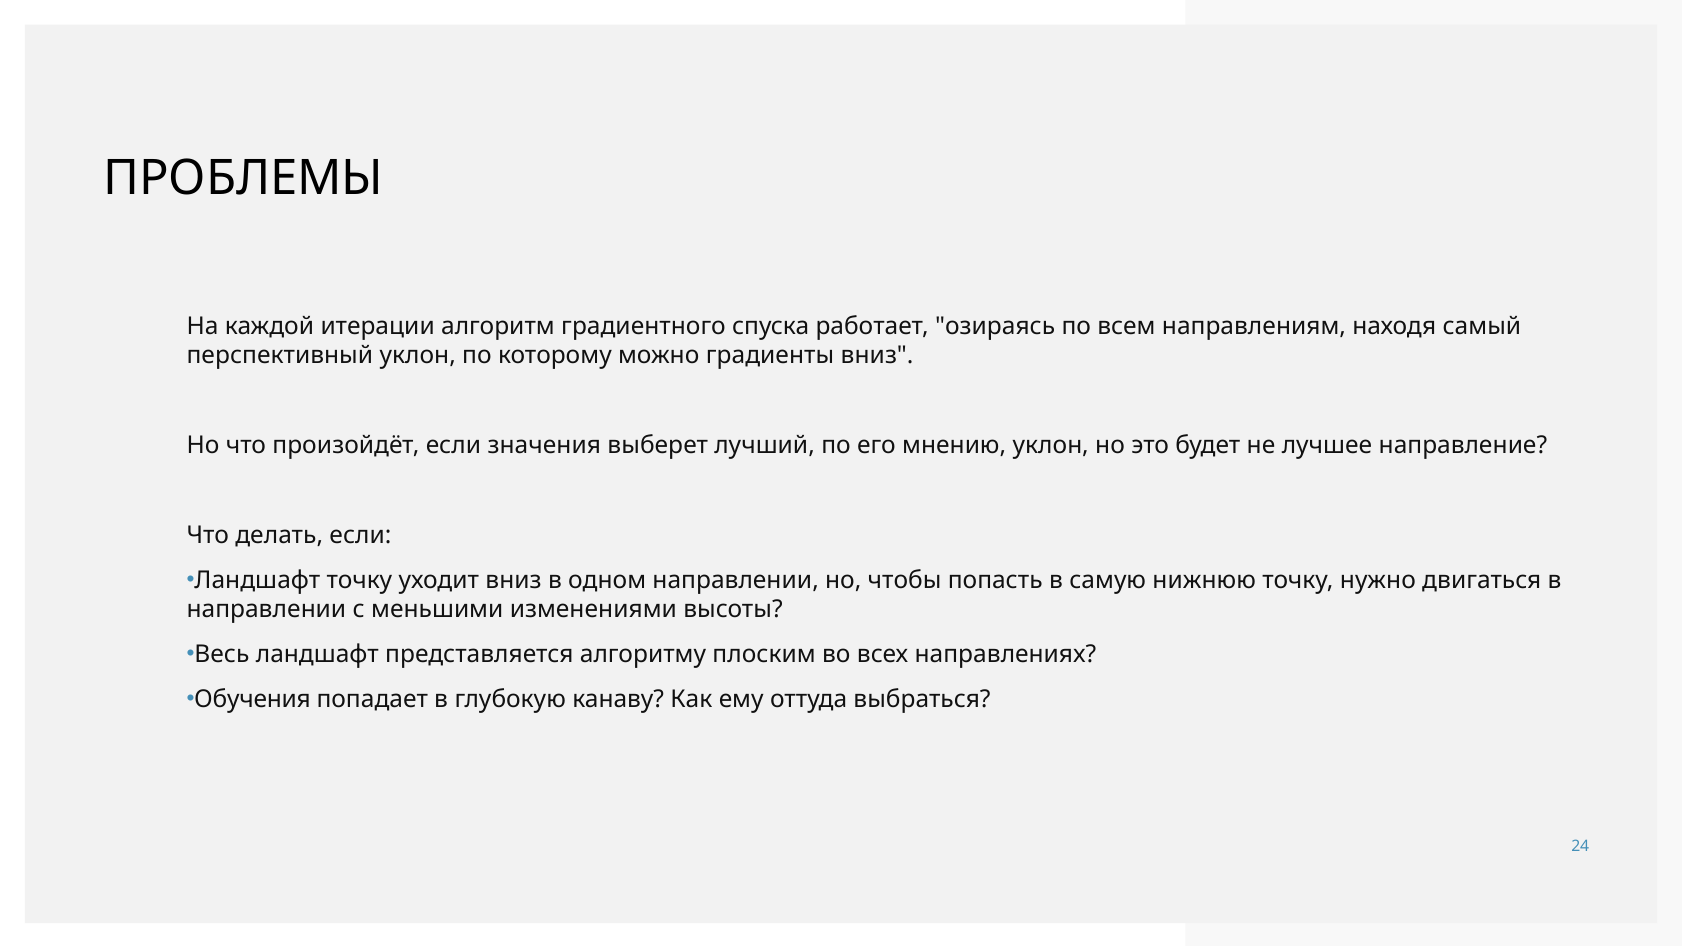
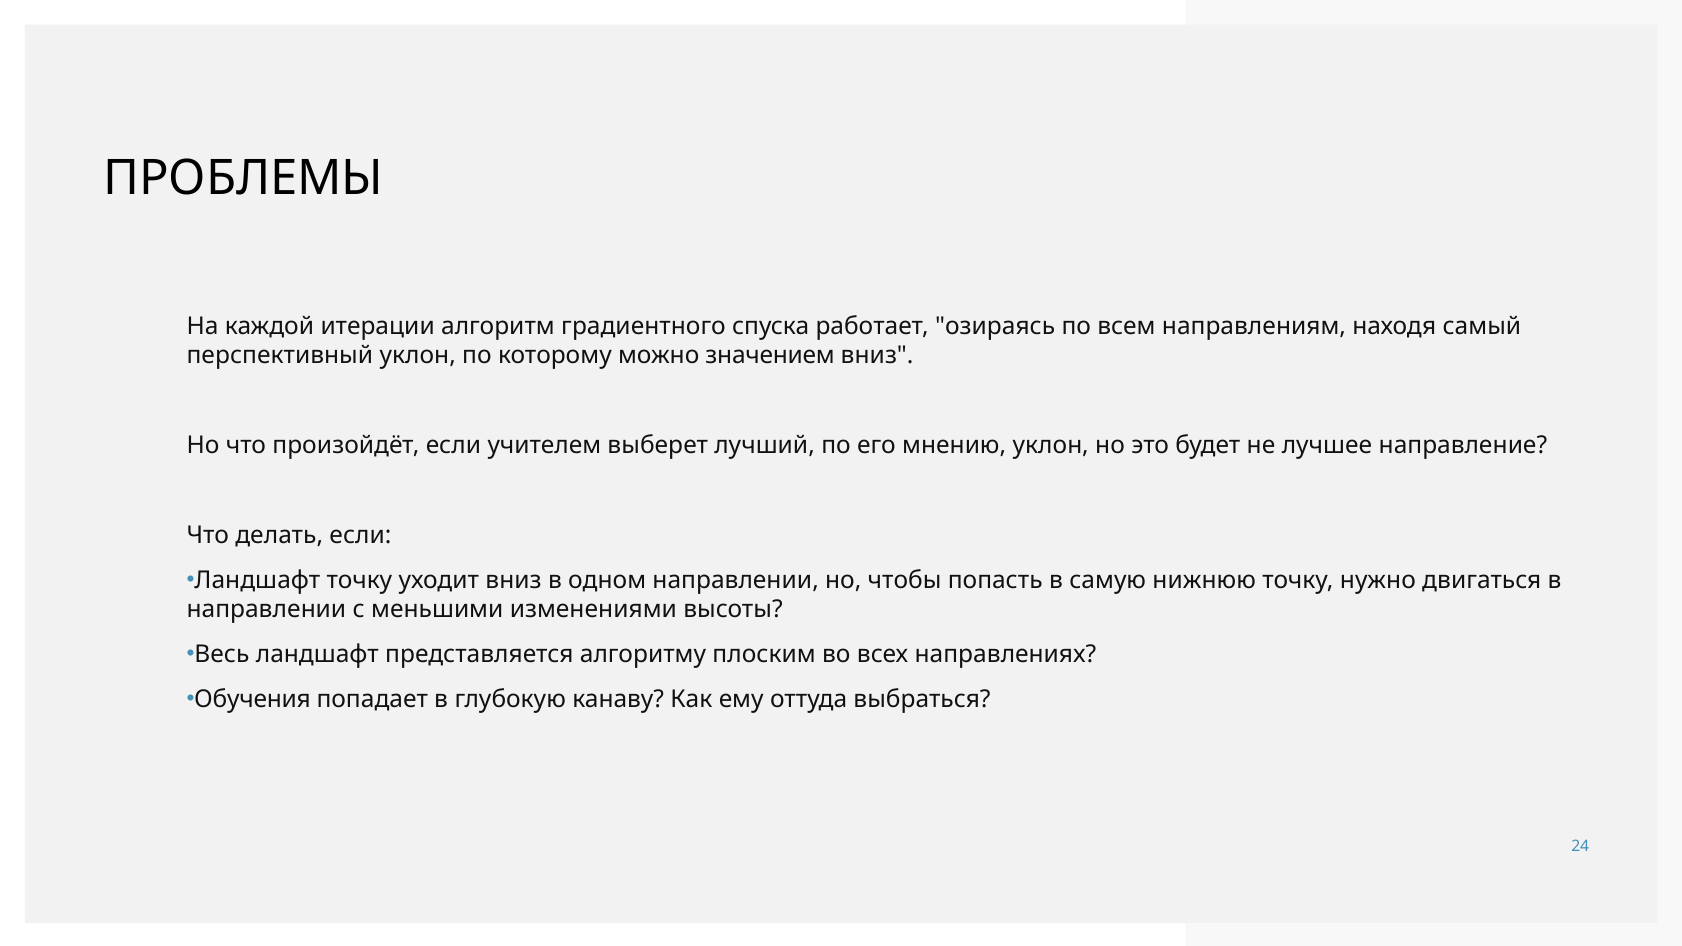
градиенты: градиенты -> значением (770, 356)
значения: значения -> учителем (544, 446)
